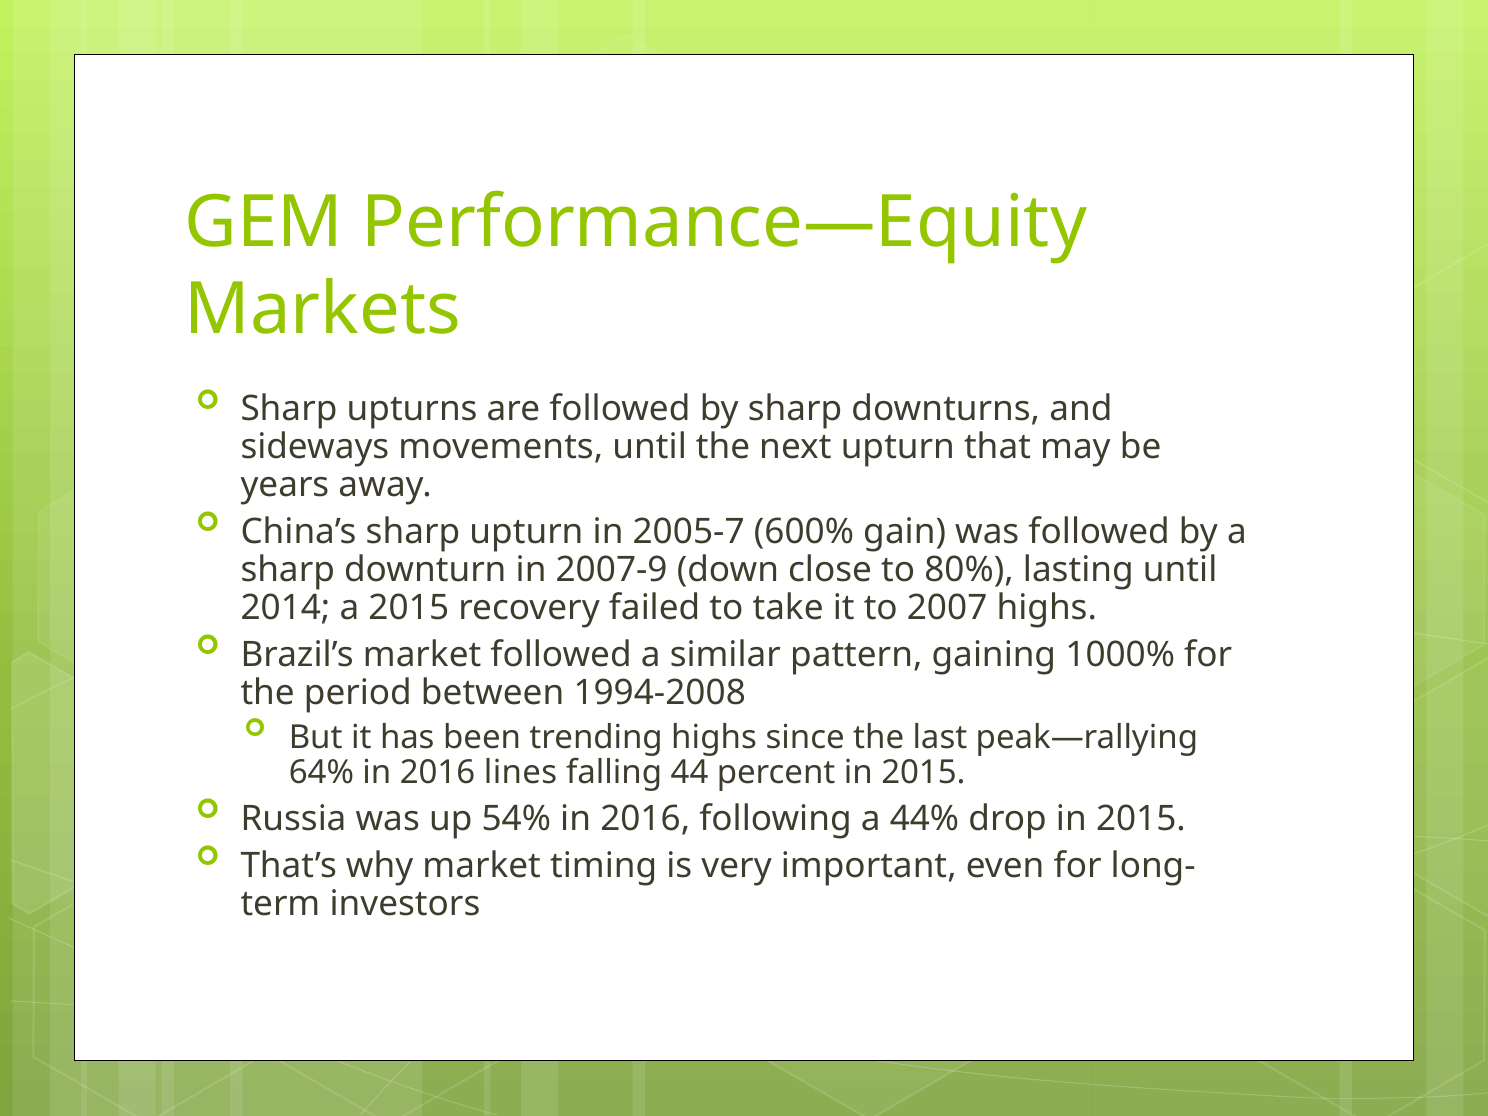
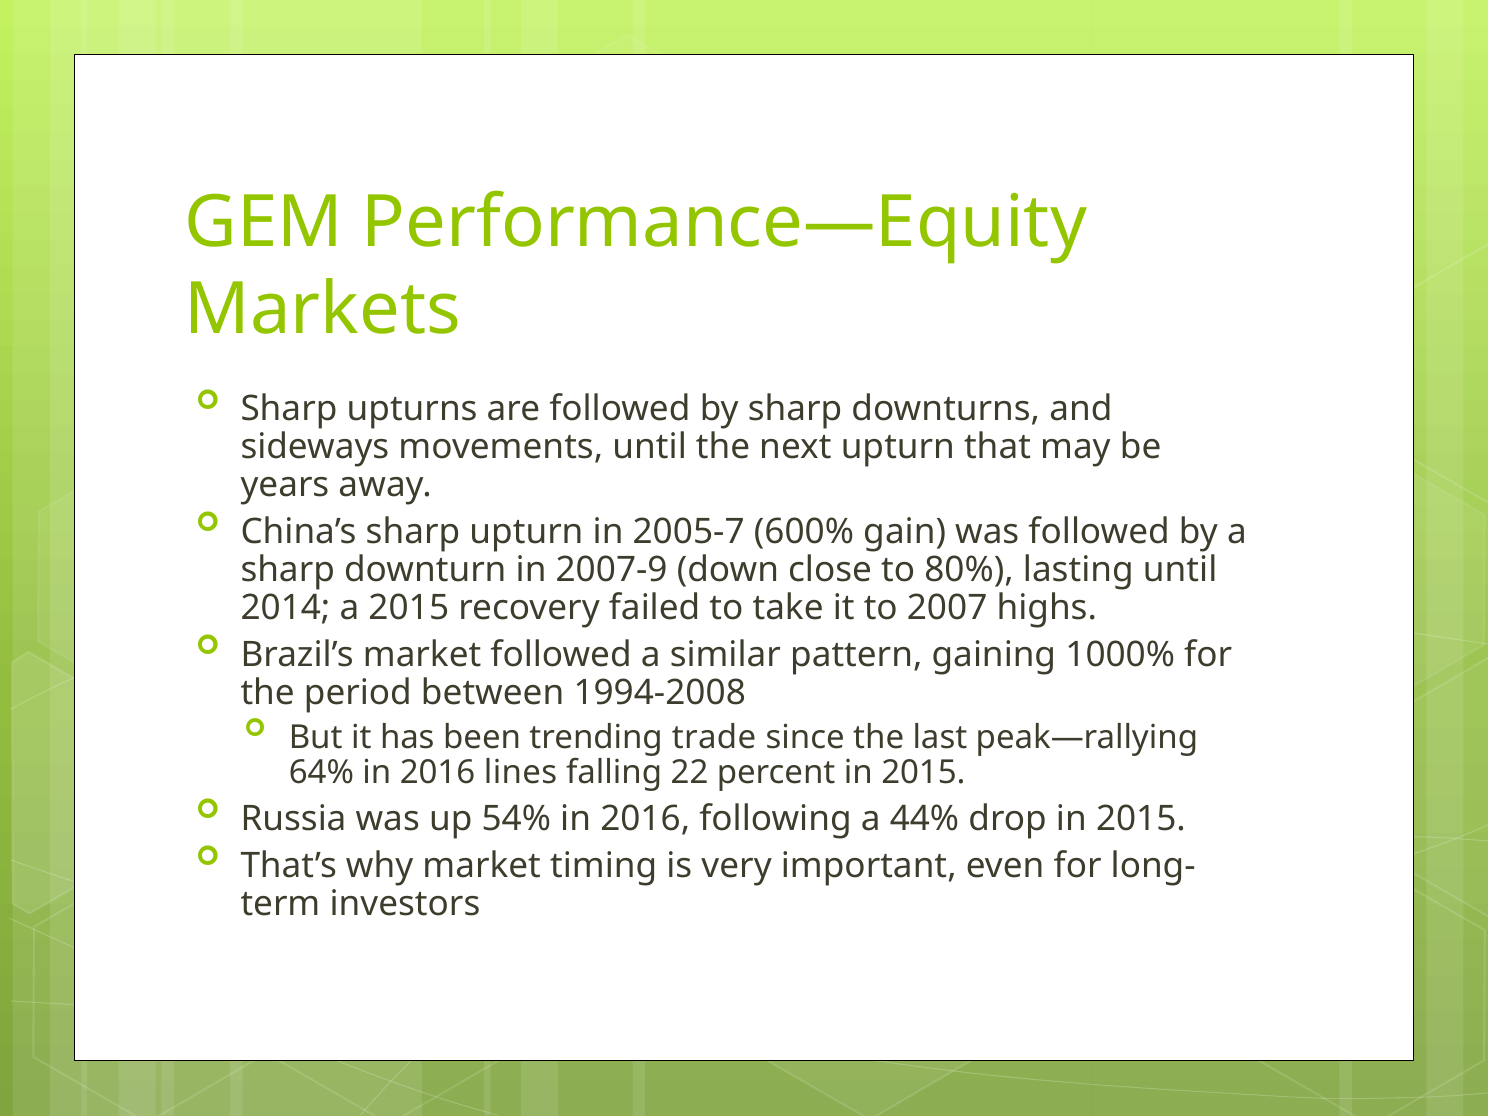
trending highs: highs -> trade (714, 737)
44: 44 -> 22 (690, 773)
